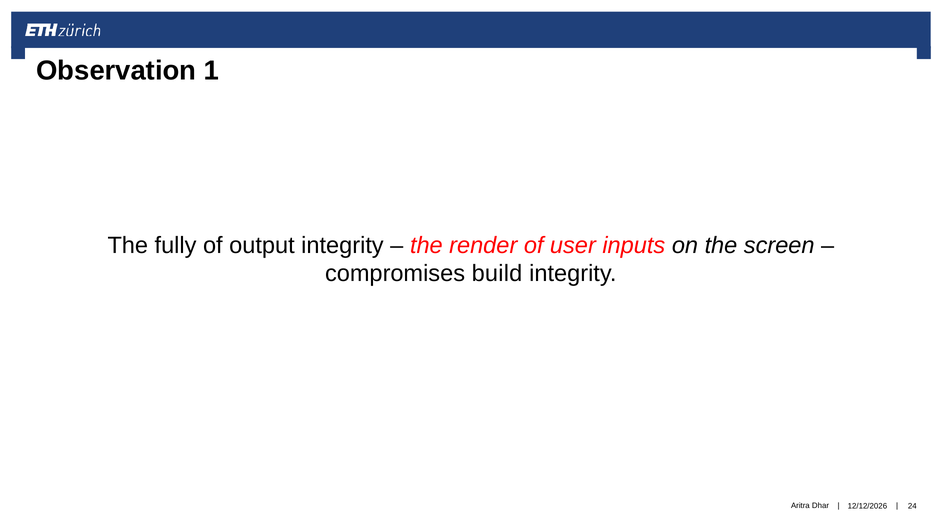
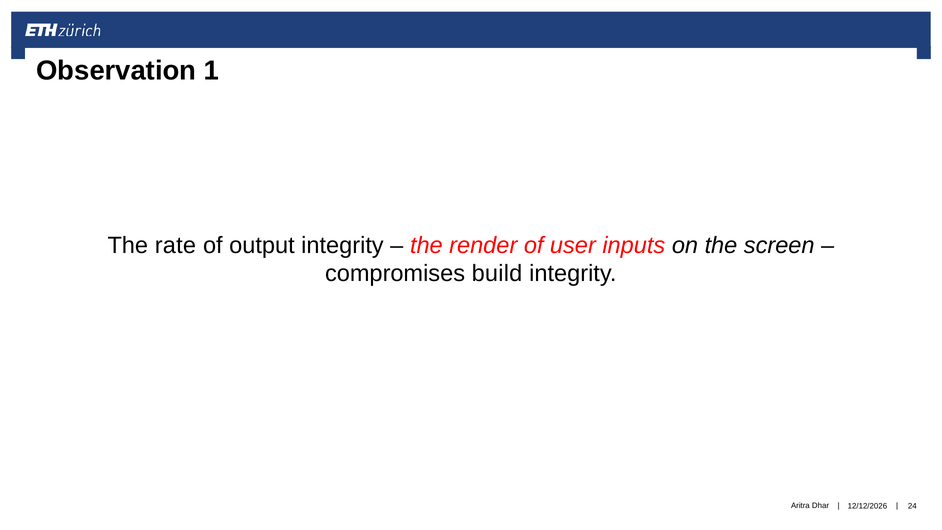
fully: fully -> rate (175, 245)
